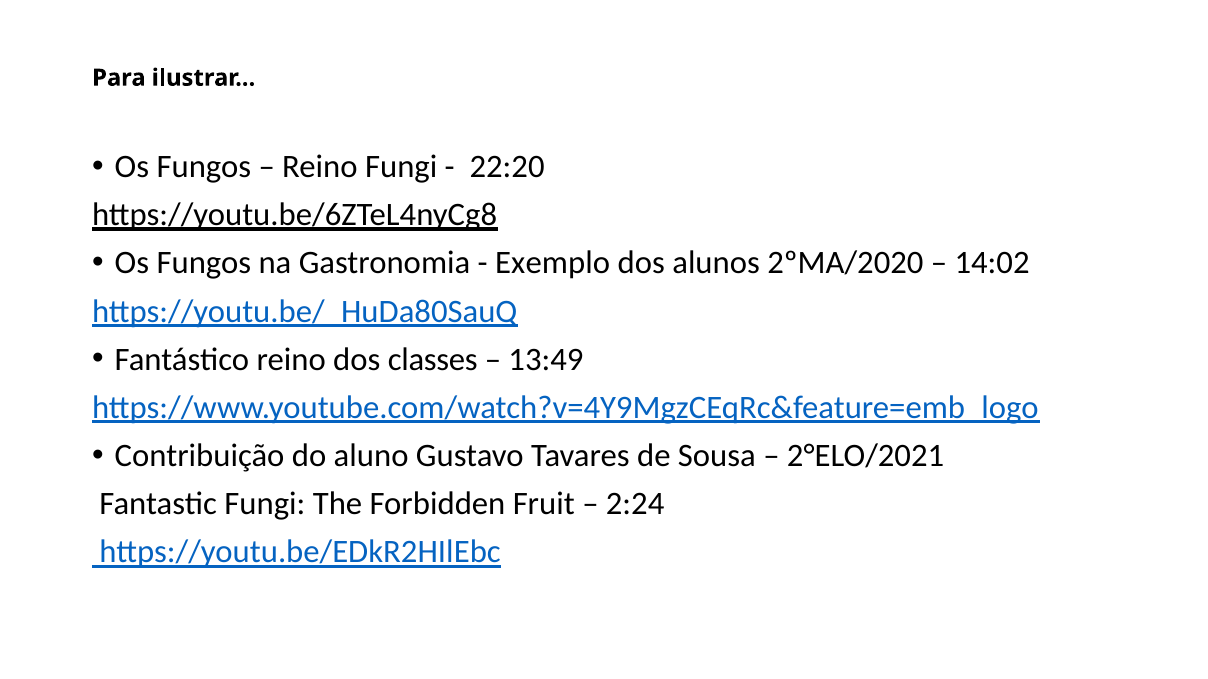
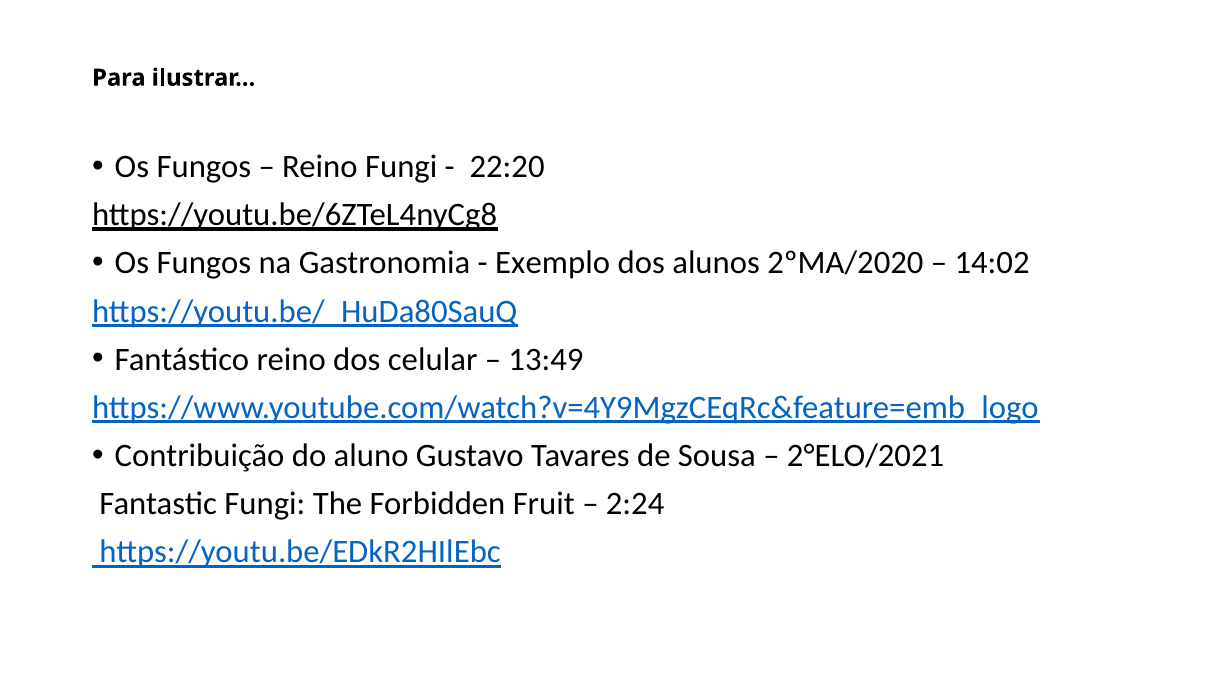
classes: classes -> celular (433, 360)
